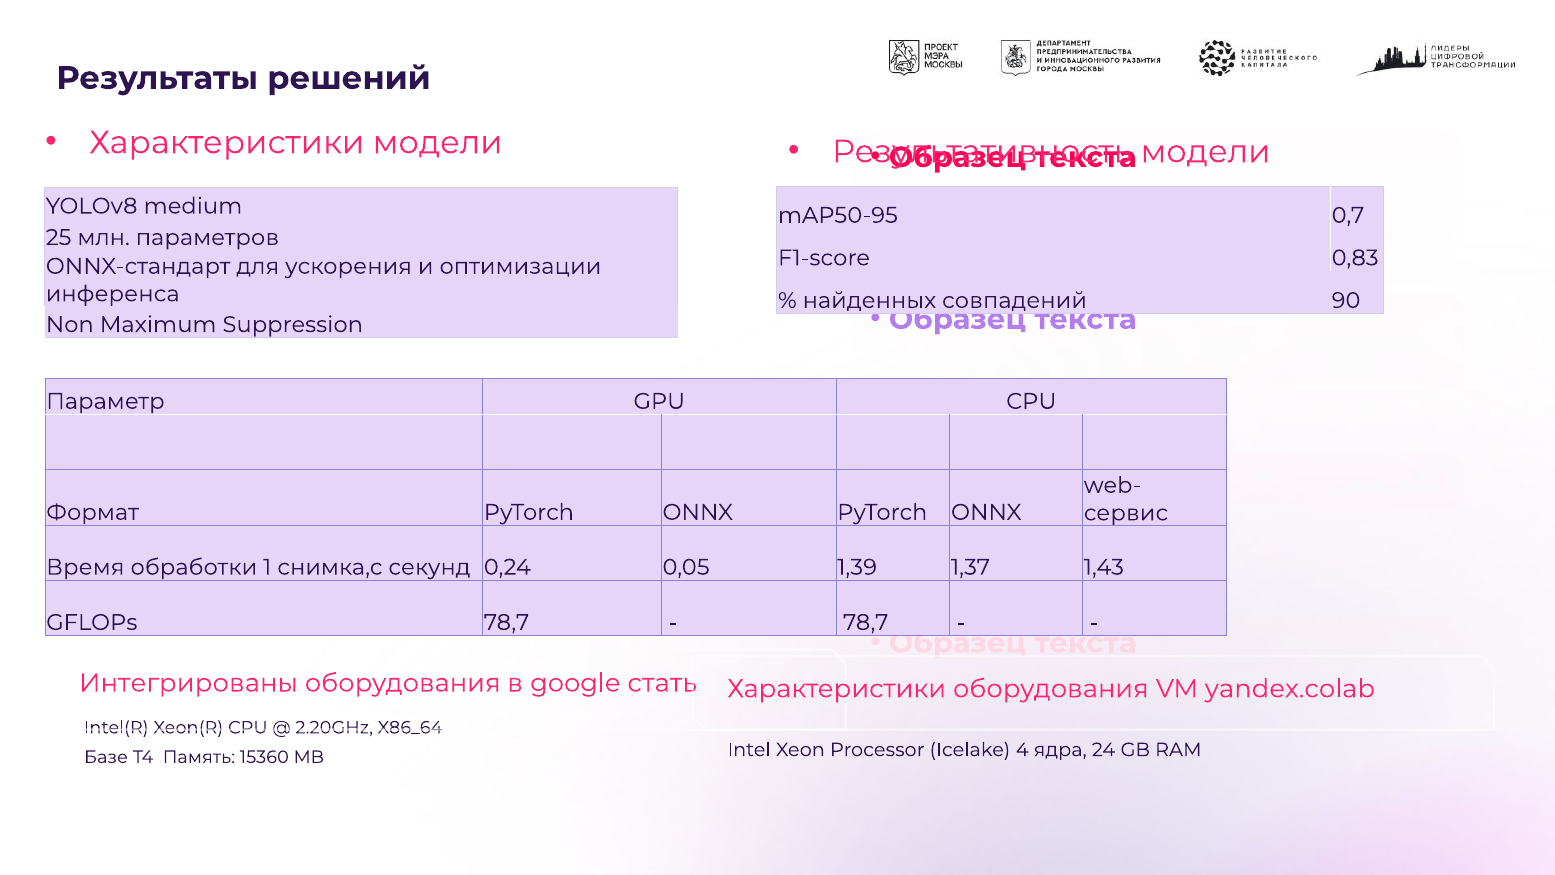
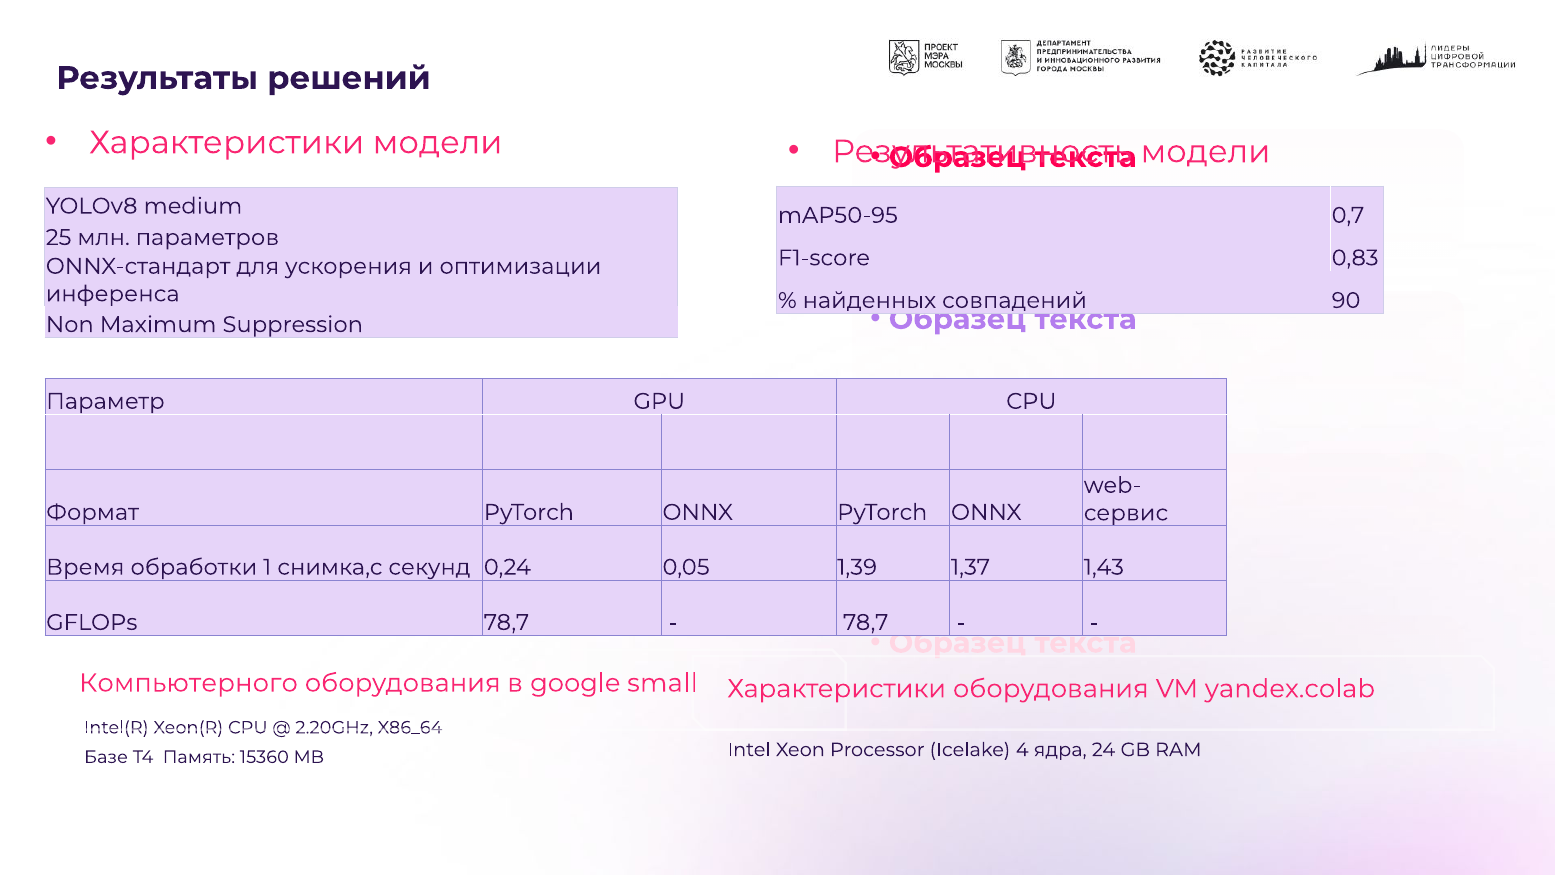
Интегрированы: Интегрированы -> Компьютерного (189, 683)
стать: стать -> small (662, 683)
